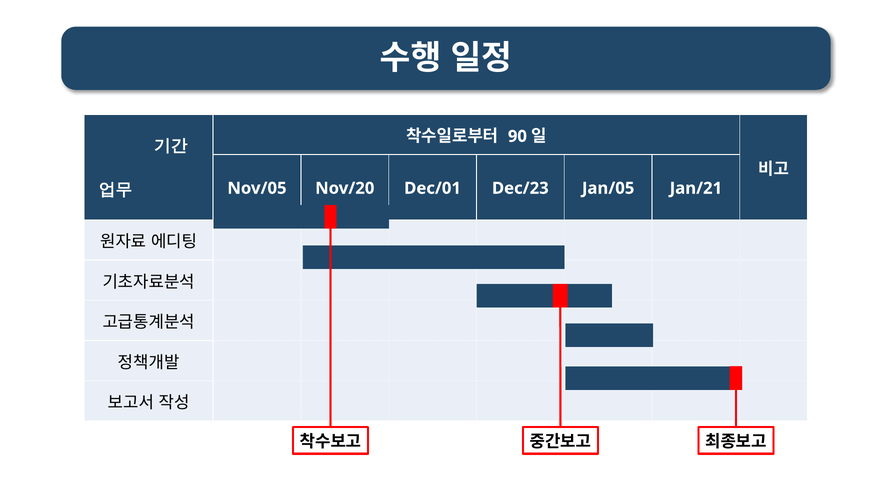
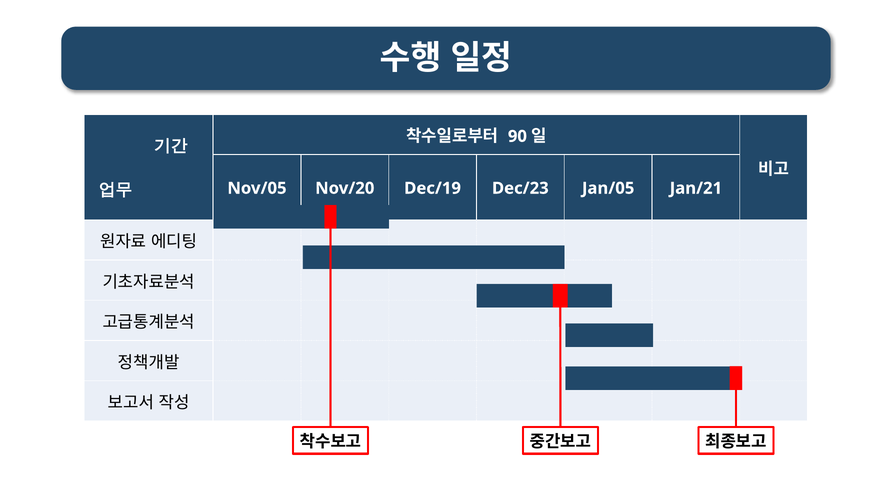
Dec/01: Dec/01 -> Dec/19 (433, 188)
